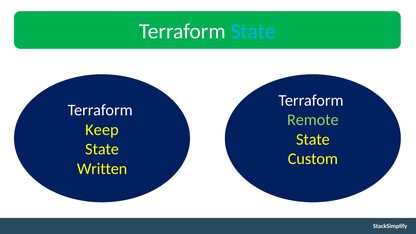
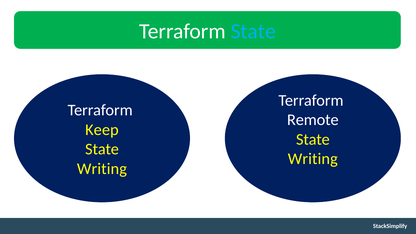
Remote colour: light green -> white (313, 120)
Custom: Custom -> Writing (313, 159)
Written: Written -> Writing (102, 169)
